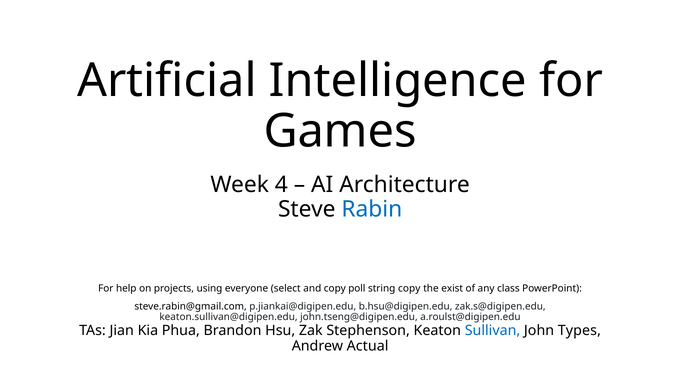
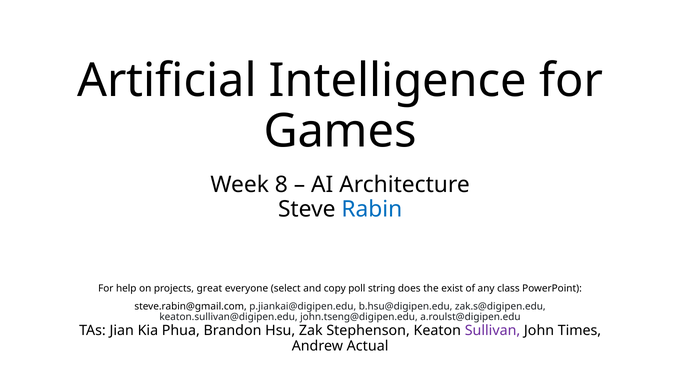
4: 4 -> 8 (281, 185)
using: using -> great (209, 289)
string copy: copy -> does (409, 289)
Sullivan colour: blue -> purple (493, 331)
Types: Types -> Times (579, 331)
